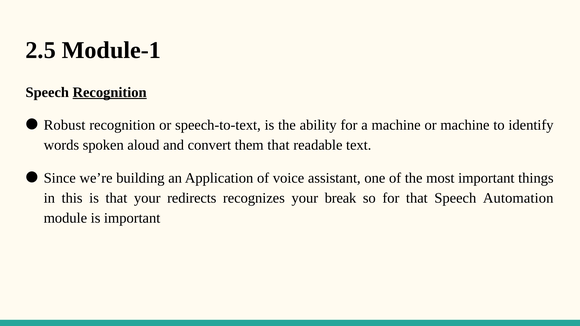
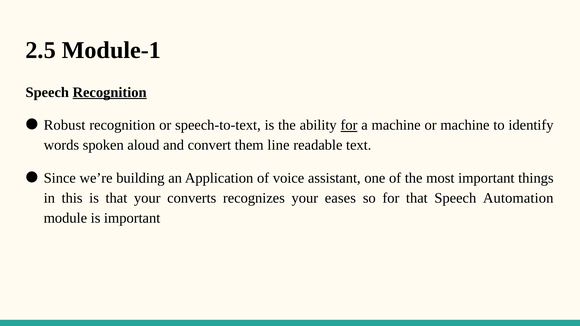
for underline: none -> present (349, 125)
them that: that -> line (278, 145)
redirects: redirects -> converts (192, 198)
break: break -> eases (340, 198)
